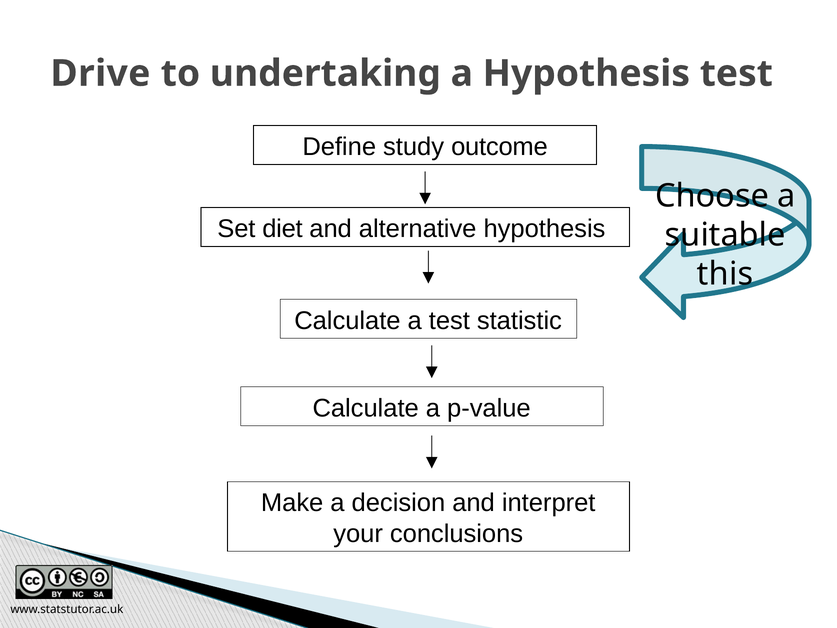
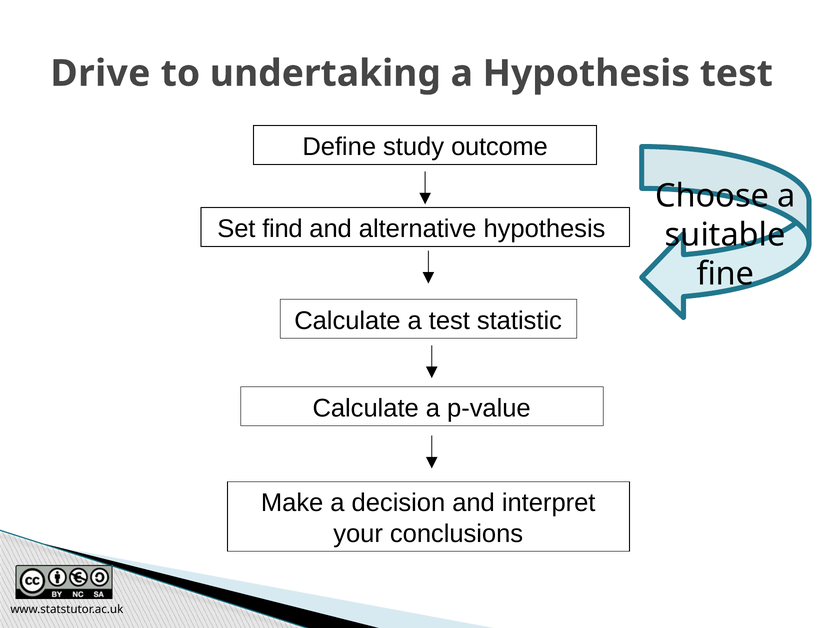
diet: diet -> find (282, 229)
this: this -> fine (725, 274)
